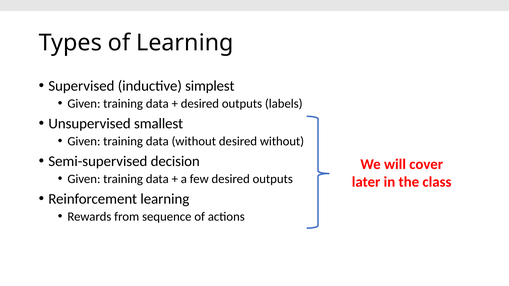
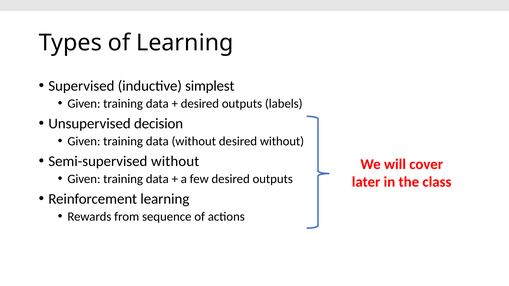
smallest: smallest -> decision (159, 124)
Semi-supervised decision: decision -> without (175, 162)
